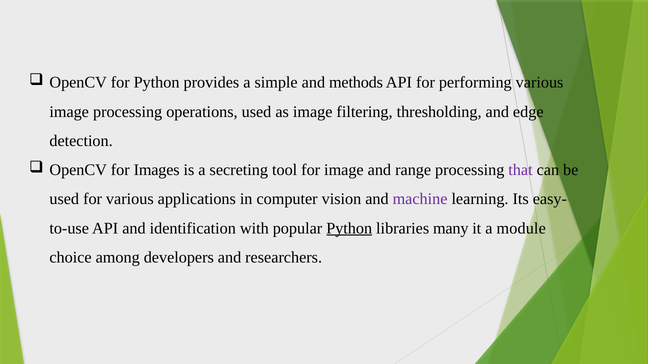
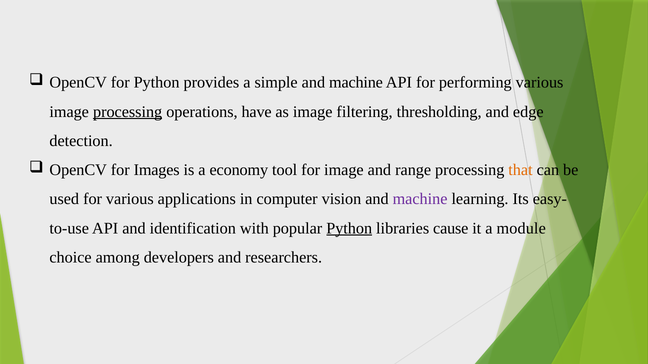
simple and methods: methods -> machine (356, 83)
processing underline: none -> present (128, 112)
operations used: used -> have (257, 112)
secreting: secreting -> economy (239, 170)
that colour: purple -> orange (521, 170)
many: many -> cause (451, 229)
